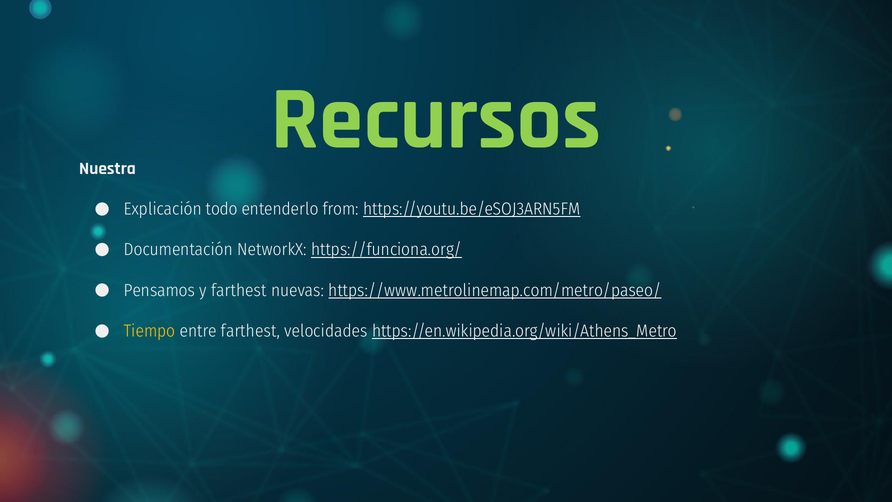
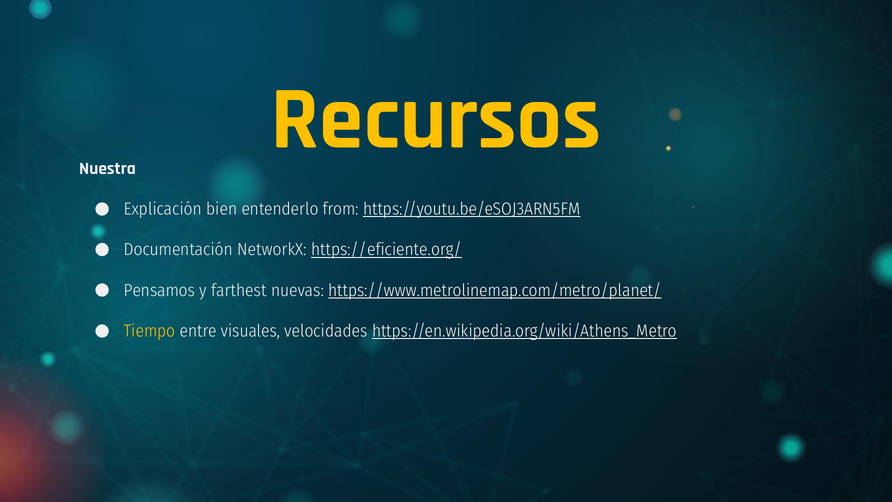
Recursos colour: light green -> yellow (436, 118)
todo: todo -> bien (222, 209)
https://funciona.org/: https://funciona.org/ -> https://eficiente.org/ (387, 250)
https://www.metrolinemap.com/metro/paseo/: https://www.metrolinemap.com/metro/paseo/ -> https://www.metrolinemap.com/metro/planet/ (495, 290)
entre farthest: farthest -> visuales (251, 331)
